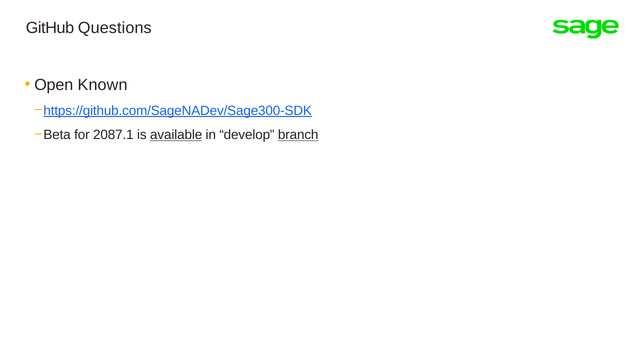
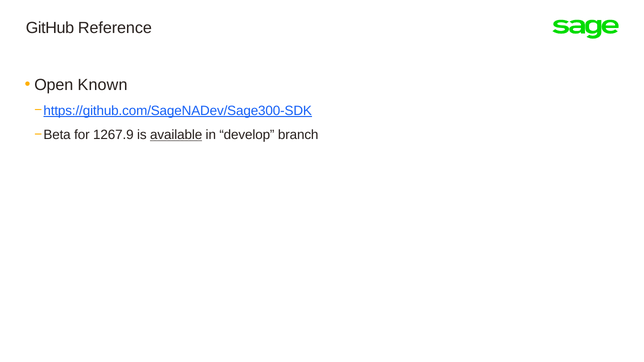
Questions: Questions -> Reference (115, 28)
2087.1: 2087.1 -> 1267.9 (113, 135)
branch underline: present -> none (298, 135)
